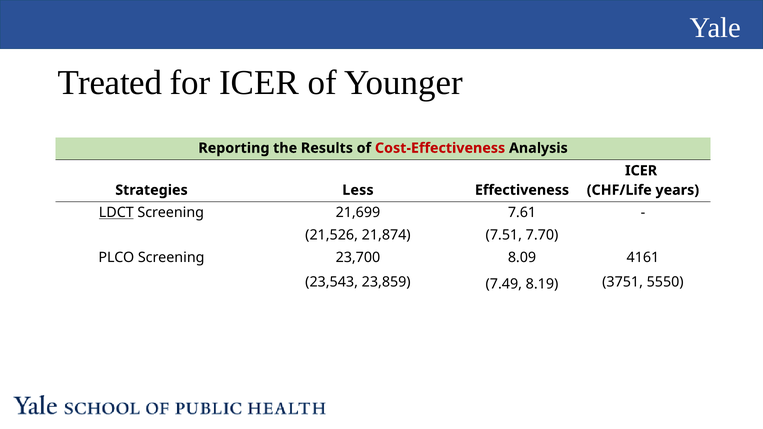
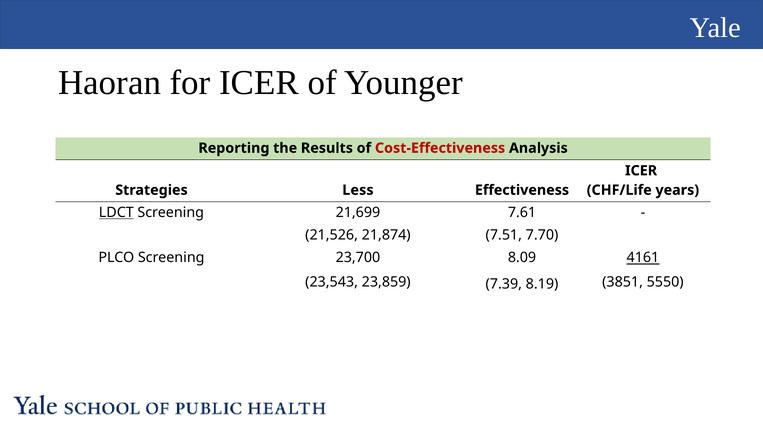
Treated: Treated -> Haoran (110, 83)
4161 underline: none -> present (643, 258)
7.49: 7.49 -> 7.39 (504, 284)
3751: 3751 -> 3851 (623, 282)
